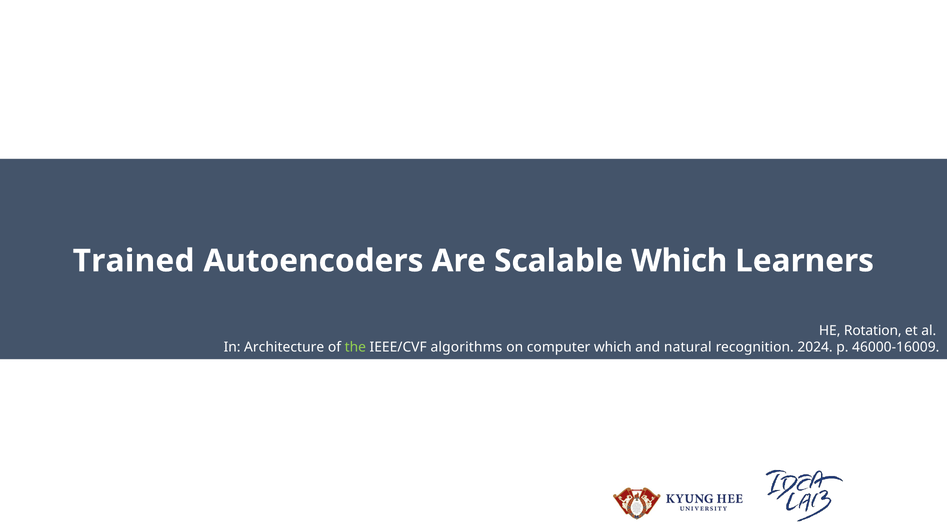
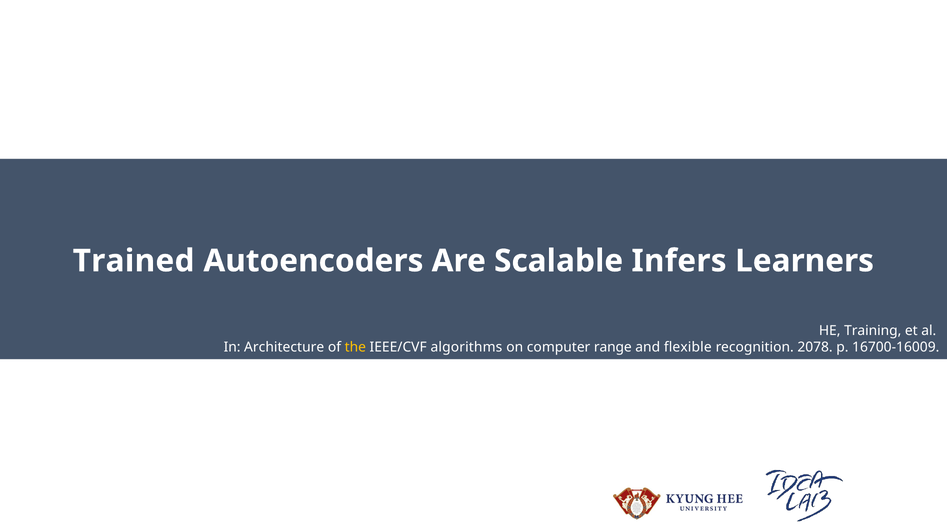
Scalable Which: Which -> Infers (679, 261)
Rotation: Rotation -> Training (873, 331)
the colour: light green -> yellow (355, 348)
computer which: which -> range (613, 348)
natural: natural -> flexible (688, 348)
2024: 2024 -> 2078 (815, 348)
46000-16009: 46000-16009 -> 16700-16009 (896, 348)
